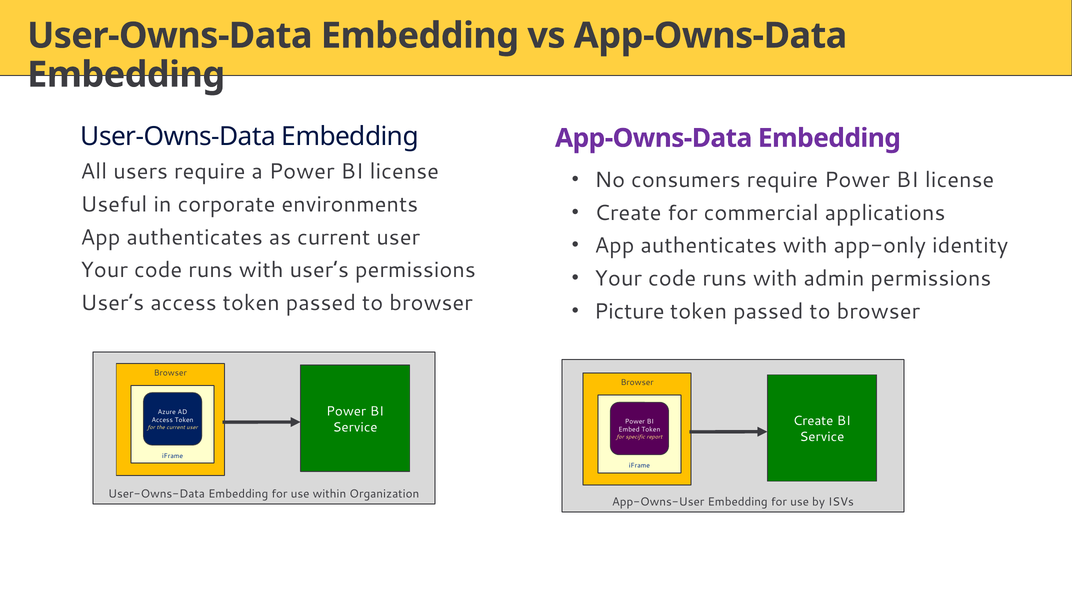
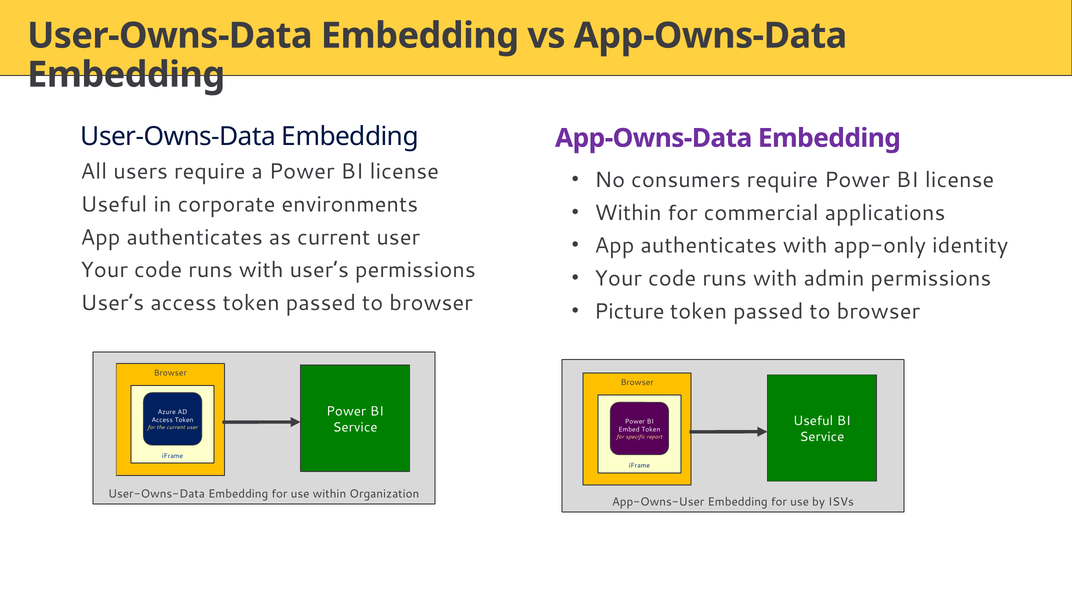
Create: Create -> Within (628, 213)
Create: Create -> Useful (813, 421)
